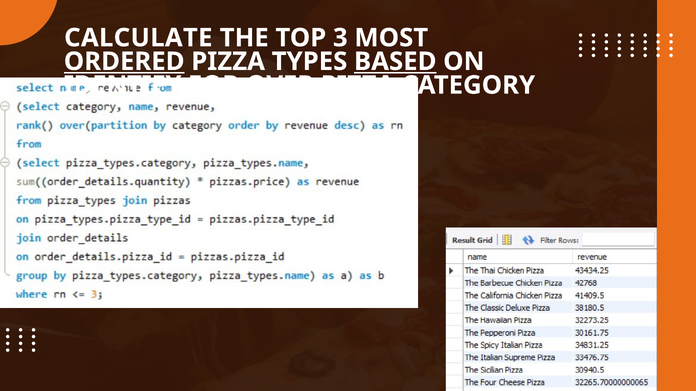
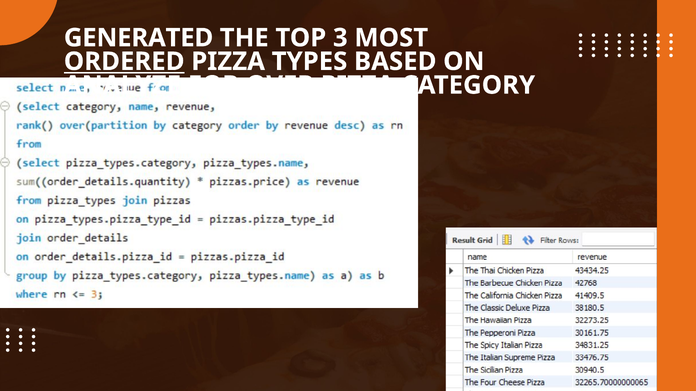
CALCULATE: CALCULATE -> GENERATED (139, 38)
BASED underline: present -> none (395, 62)
IDENTIFY: IDENTIFY -> ANALYZE (122, 85)
